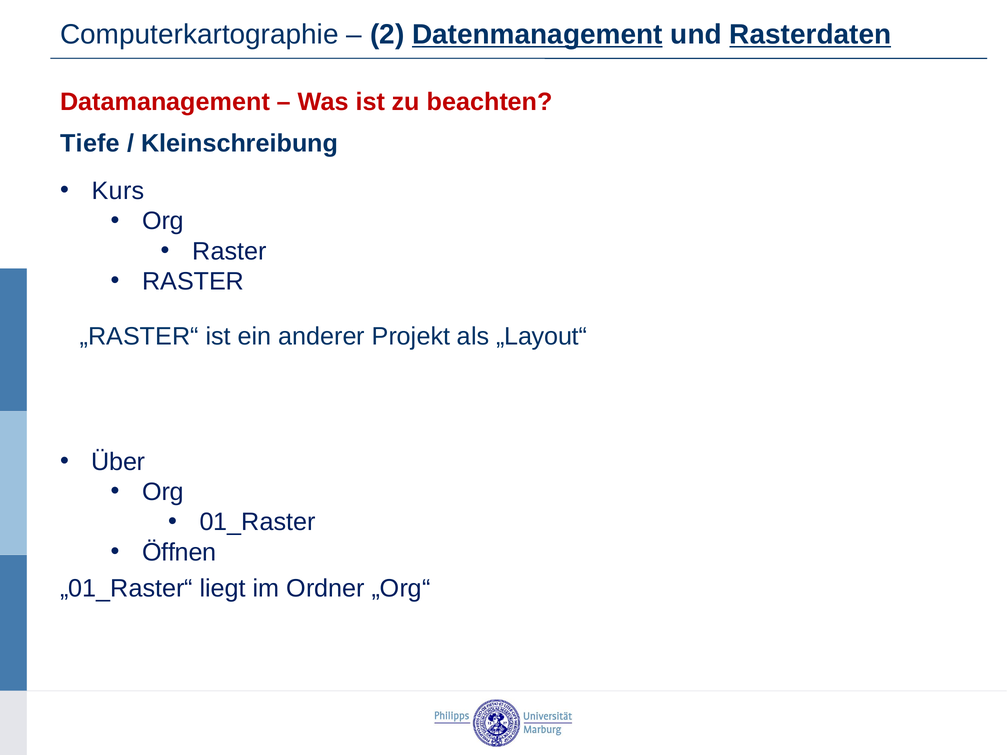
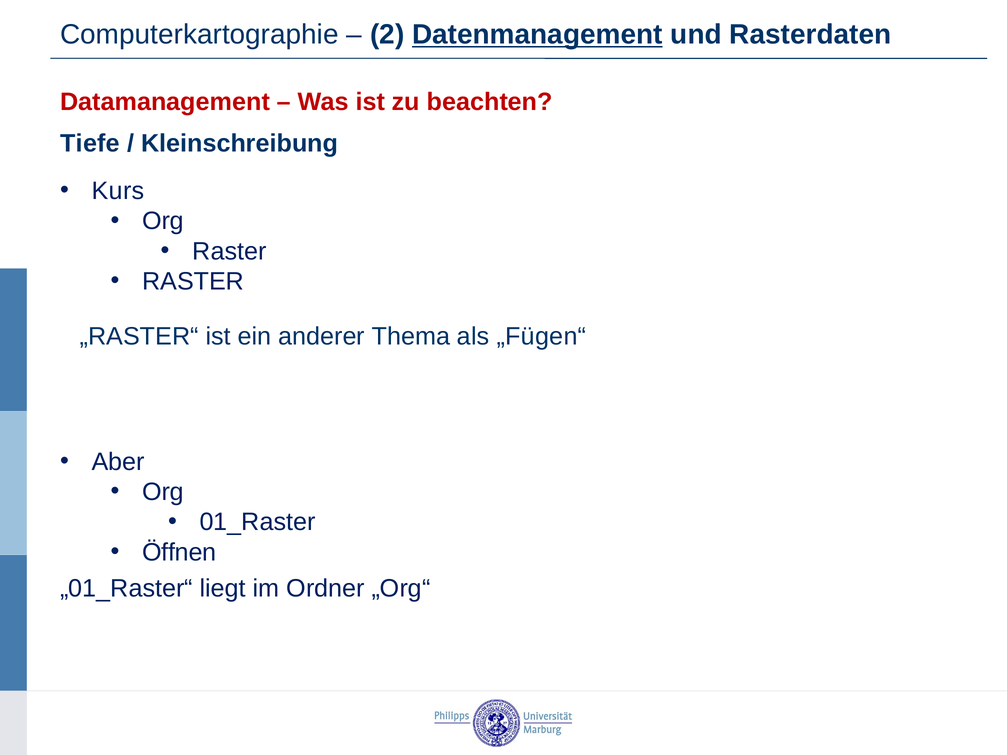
Rasterdaten underline: present -> none (810, 35)
Projekt: Projekt -> Thema (411, 337)
„Layout“: „Layout“ -> „Fügen“ (541, 337)
Über: Über -> Aber (118, 462)
